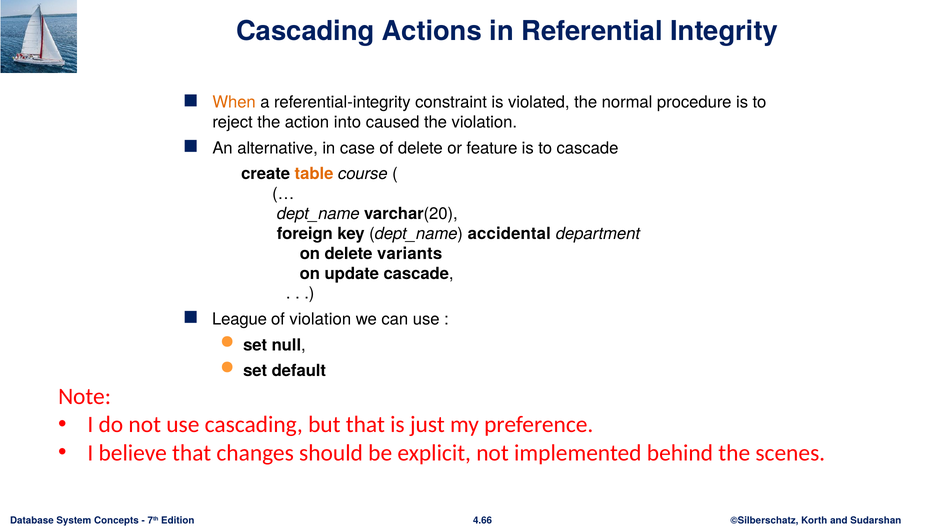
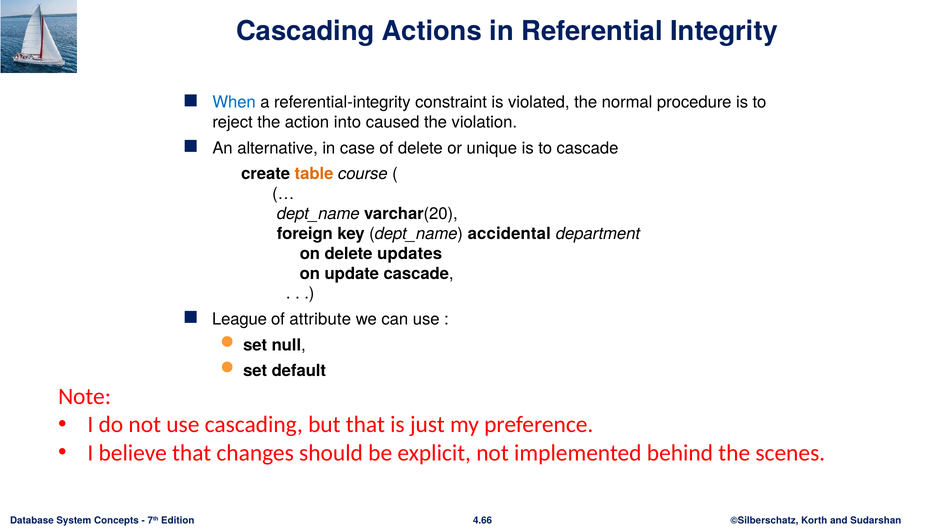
When colour: orange -> blue (234, 102)
feature: feature -> unique (492, 148)
variants: variants -> updates (410, 253)
of violation: violation -> attribute (320, 319)
